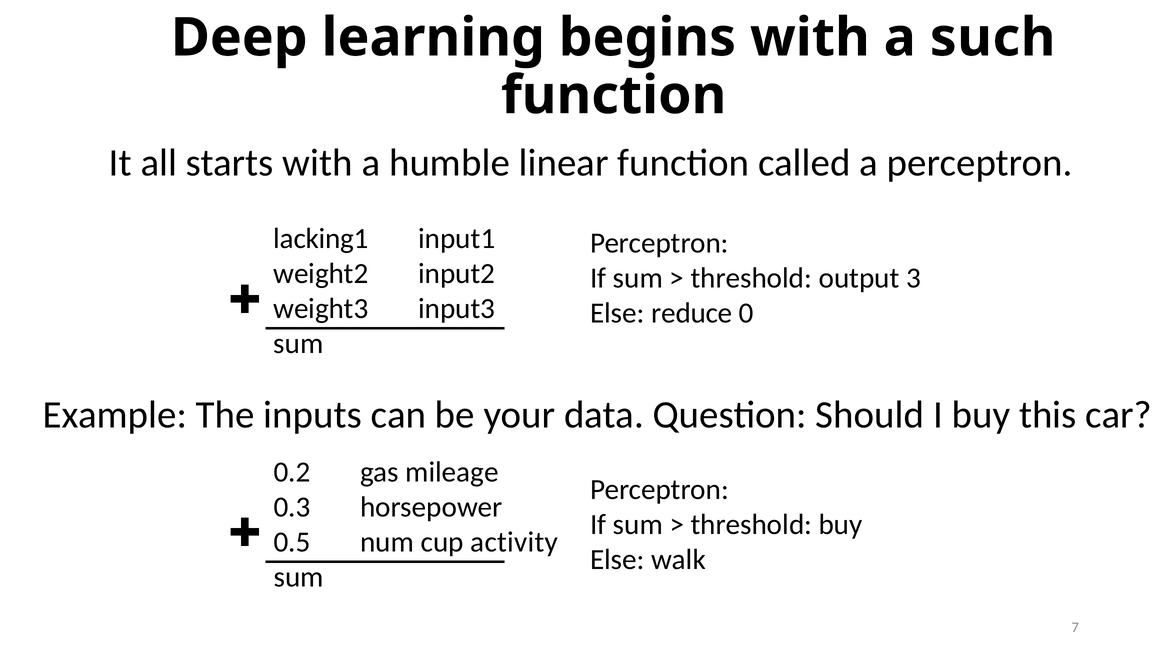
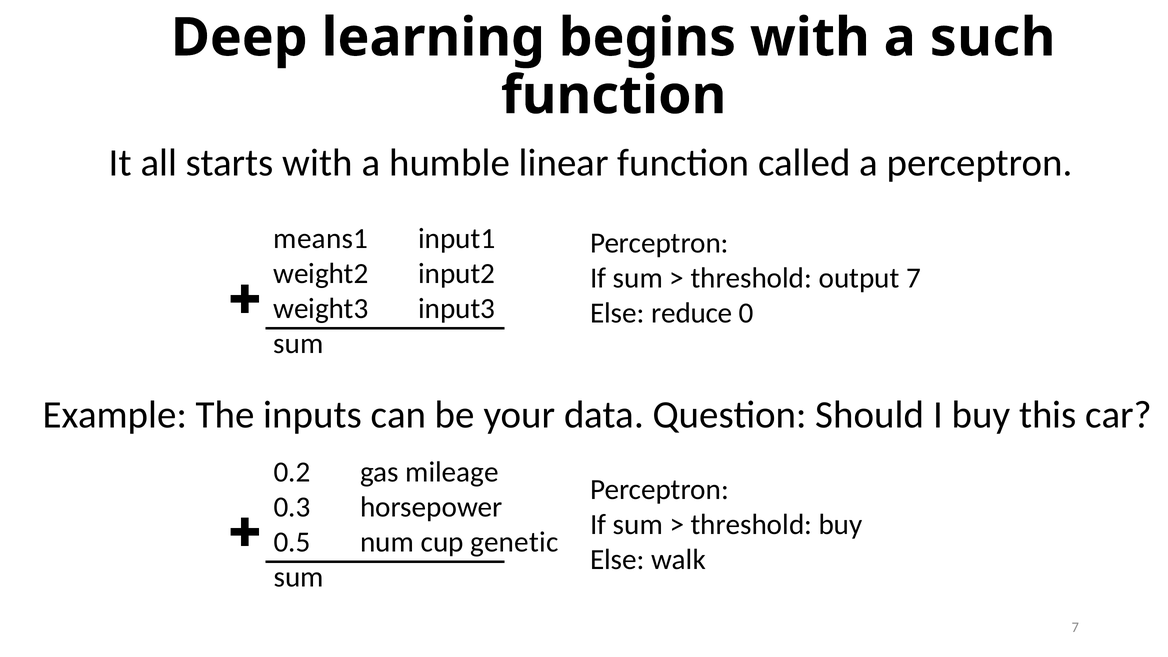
lacking1: lacking1 -> means1 (321, 238)
output 3: 3 -> 7 (913, 278)
activity: activity -> genetic (514, 542)
